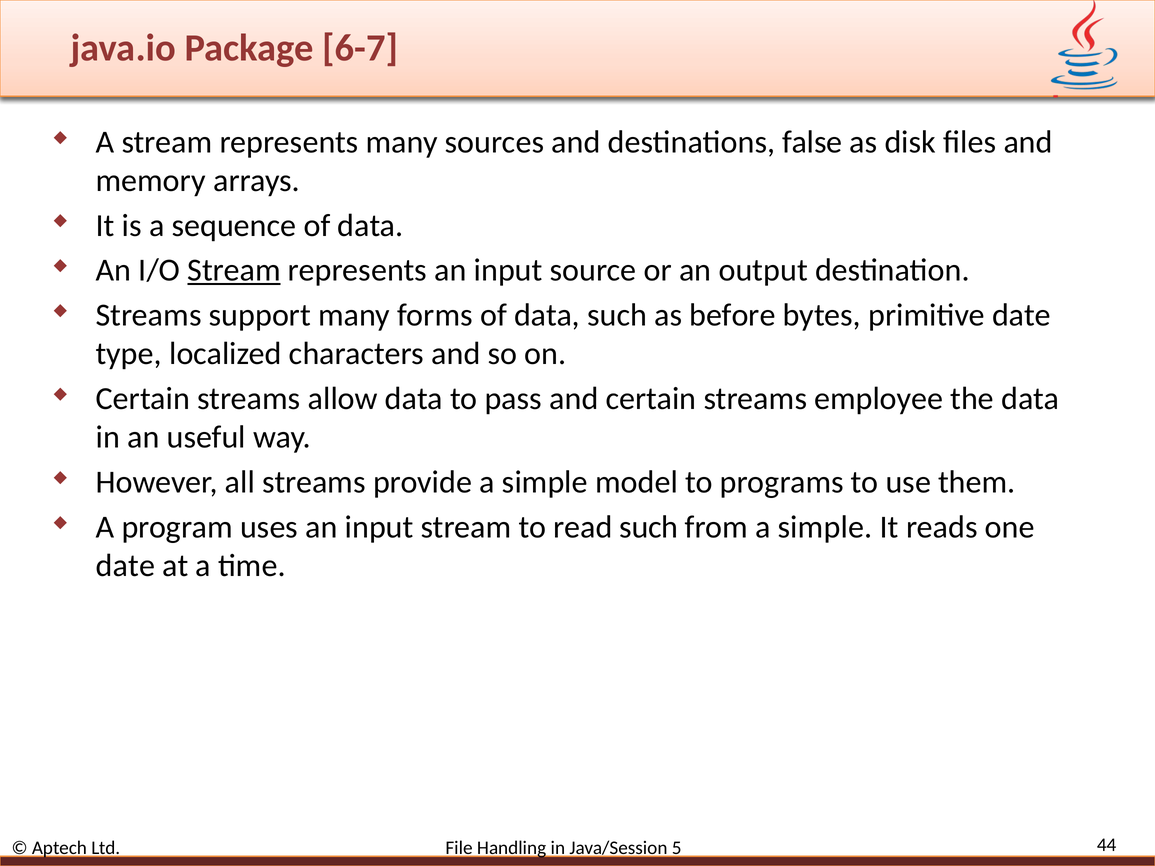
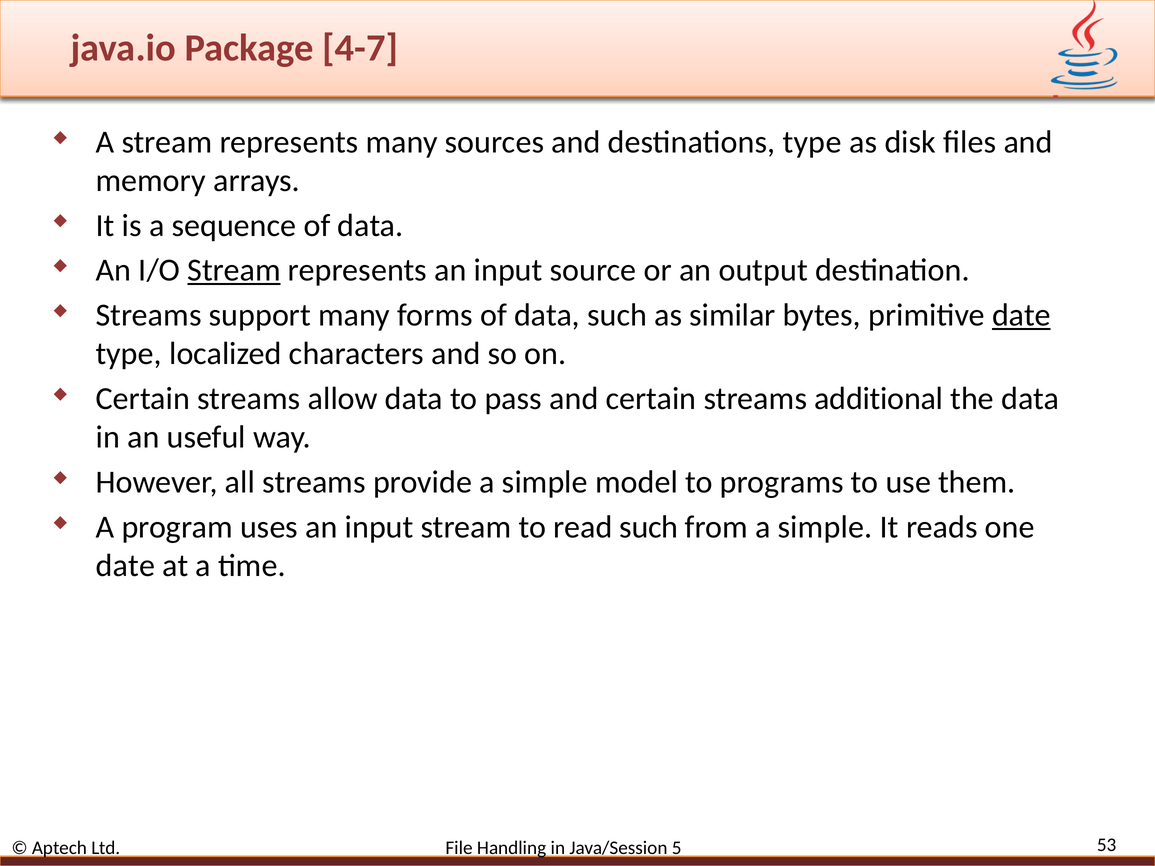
6-7: 6-7 -> 4-7 (360, 48)
destinations false: false -> type (812, 142)
before: before -> similar (732, 315)
date underline: none -> present (1021, 315)
employee: employee -> additional (879, 399)
44: 44 -> 53 (1107, 845)
